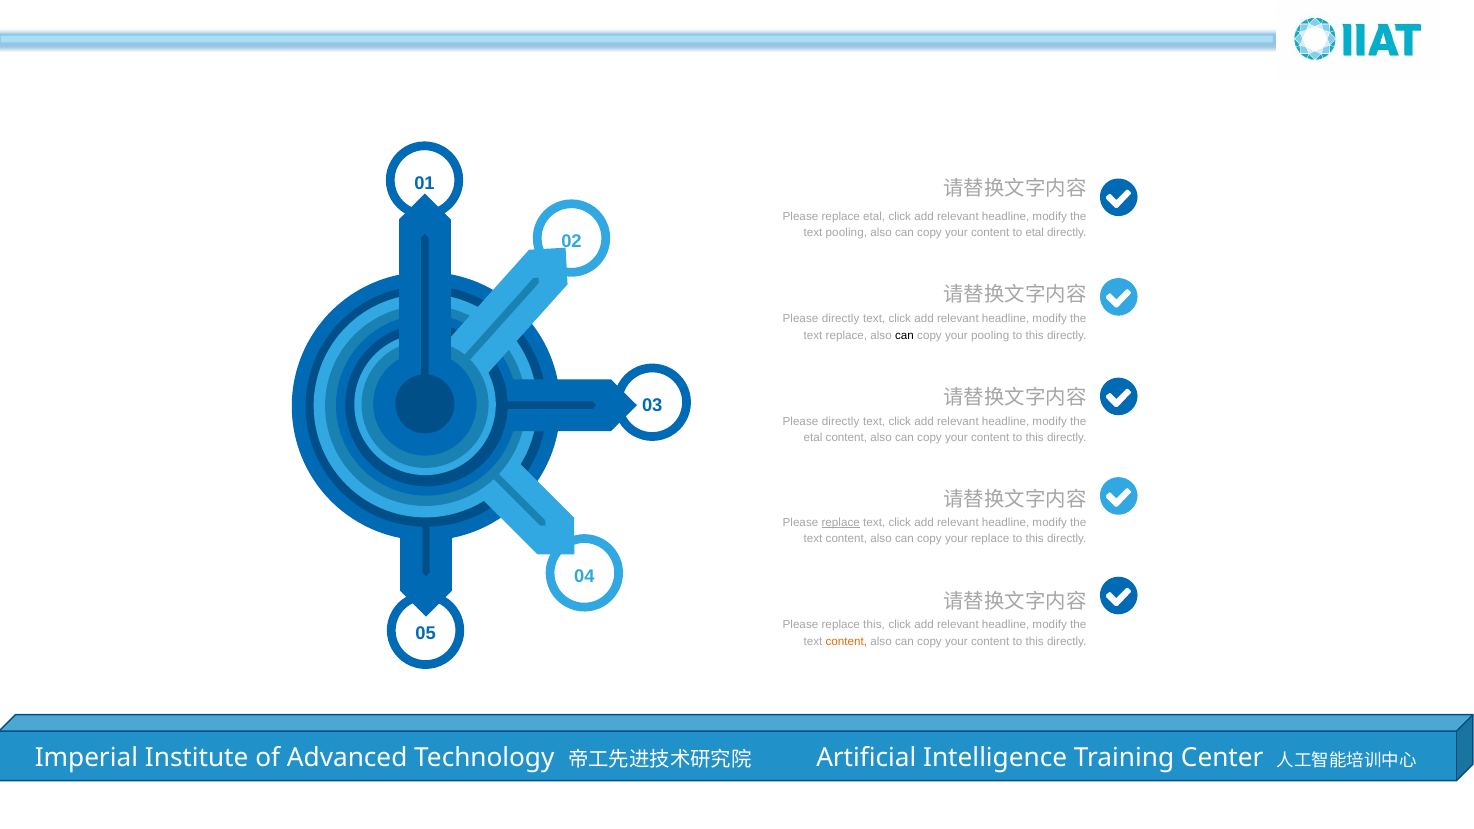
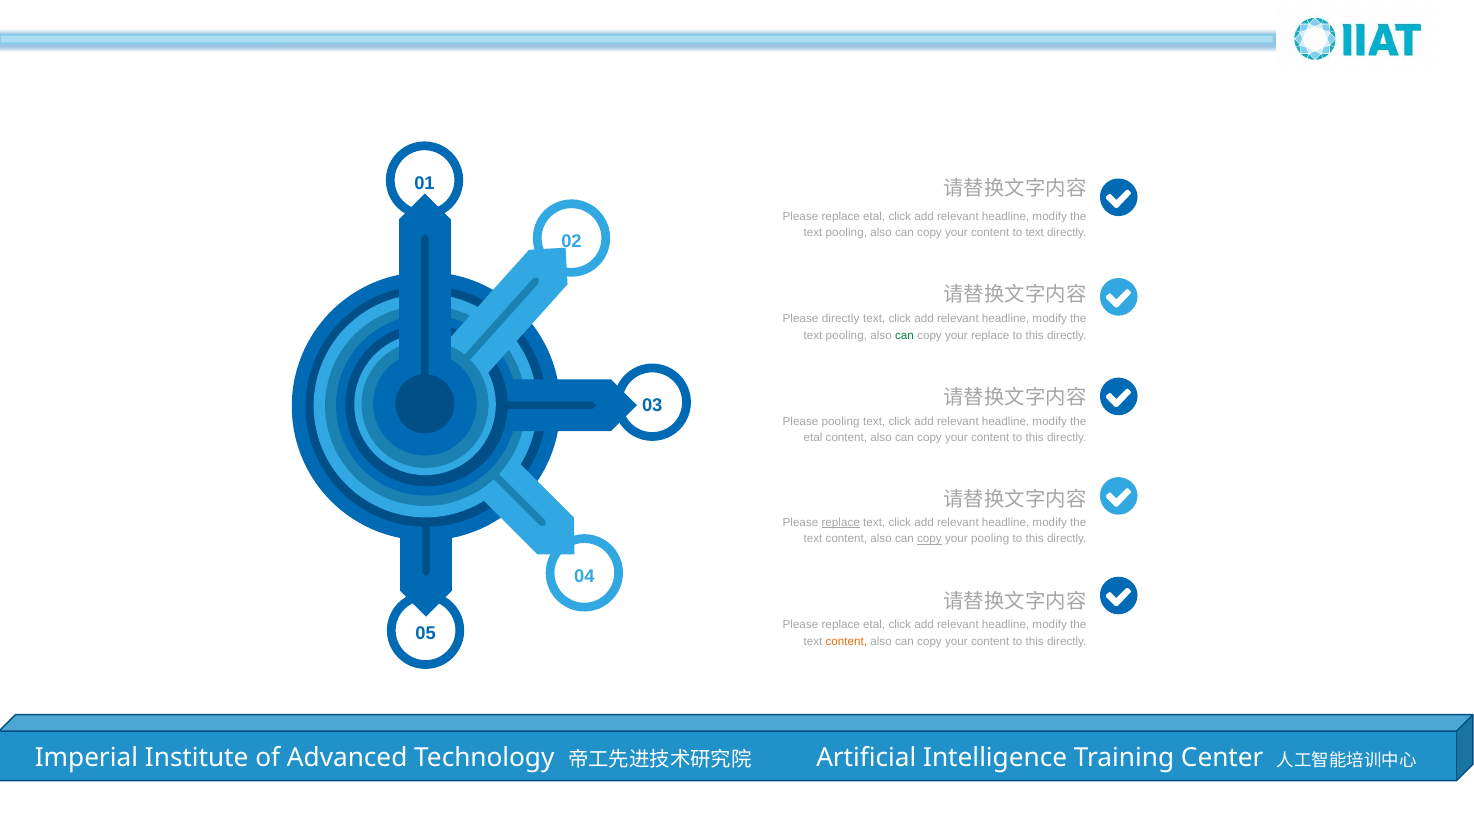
to etal: etal -> text (1035, 233)
replace: replace -> pooling (846, 335)
can colour: black -> green (905, 335)
your pooling: pooling -> replace (990, 335)
directly: directly -> pooling (841, 421)
copy underline: none -> present (929, 539)
your replace: replace -> pooling (990, 539)
this: this -> etal (874, 625)
